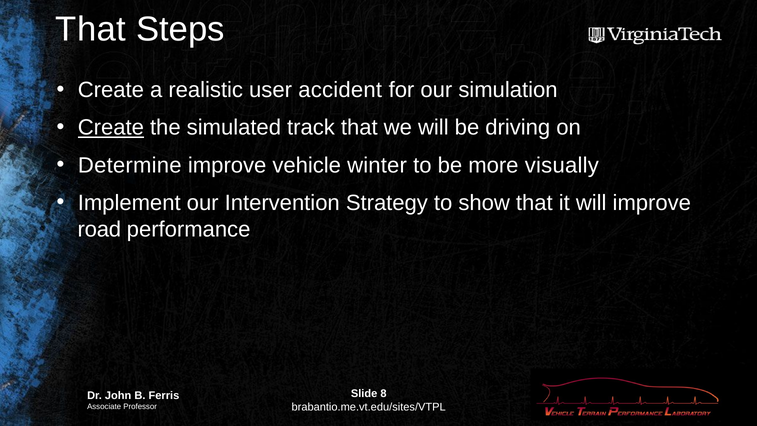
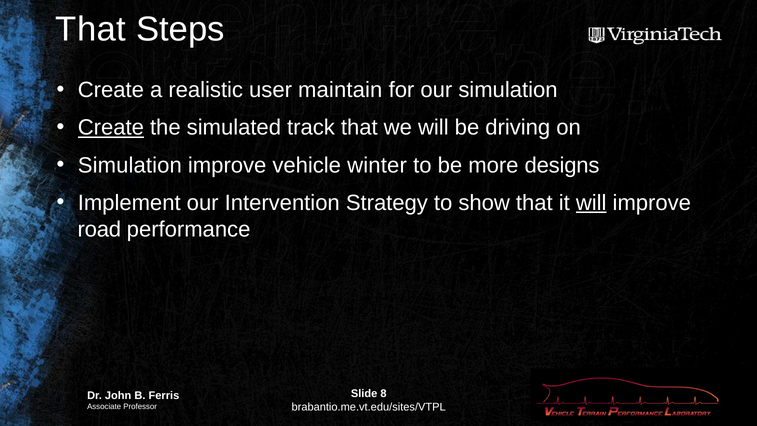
accident: accident -> maintain (340, 90)
Determine: Determine -> Simulation (130, 165)
visually: visually -> designs (562, 165)
will underline: none -> present (591, 203)
